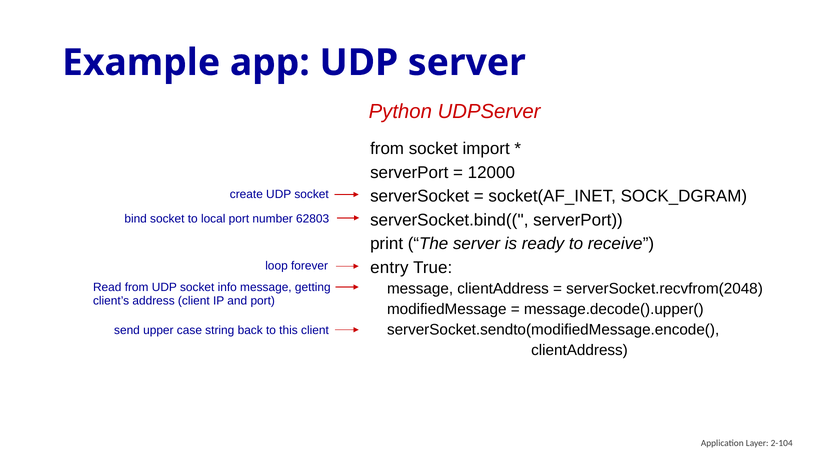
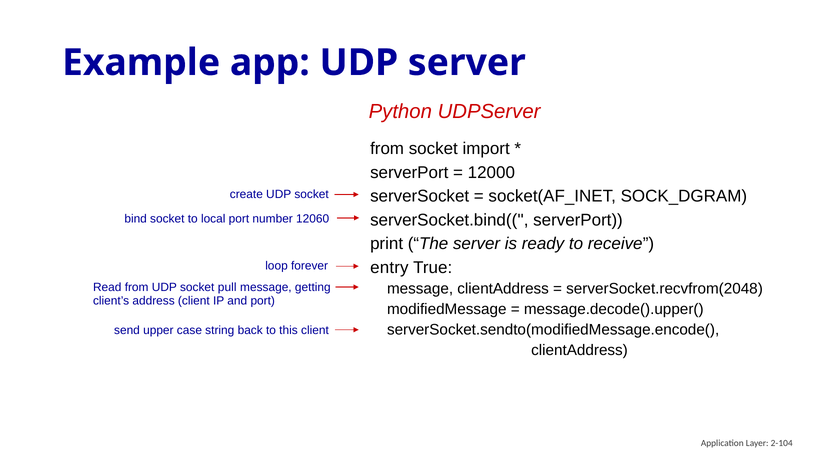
62803: 62803 -> 12060 (313, 219)
info: info -> pull (227, 287)
